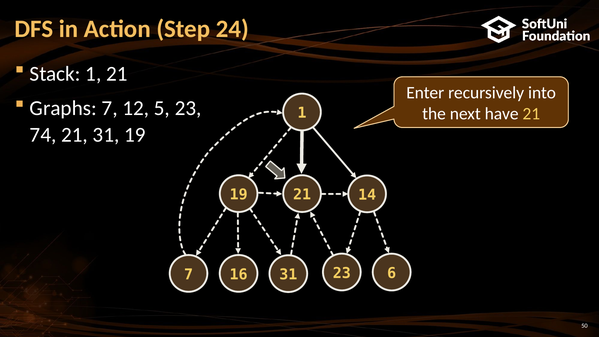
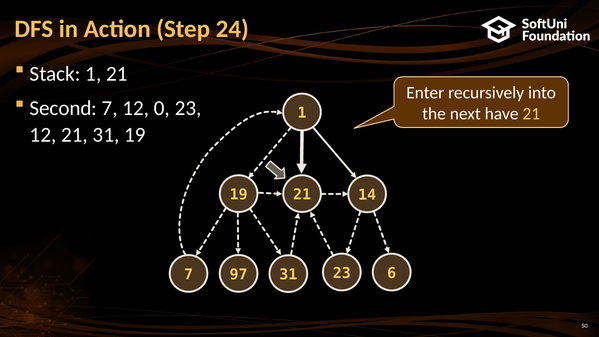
Graphs: Graphs -> Second (63, 108)
5: 5 -> 0 (162, 108)
74: 74 -> 12 (43, 135)
16: 16 -> 97 (239, 274)
